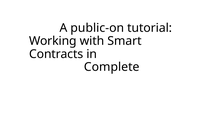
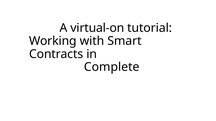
public-on: public-on -> virtual-on (97, 28)
